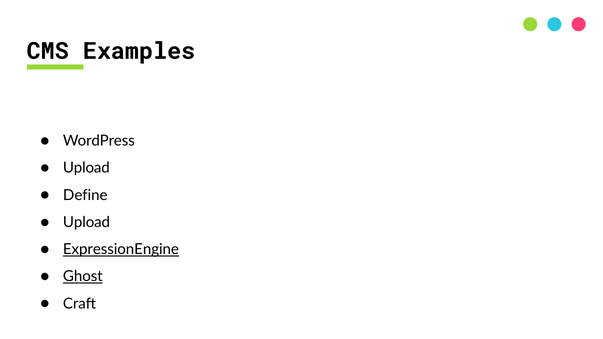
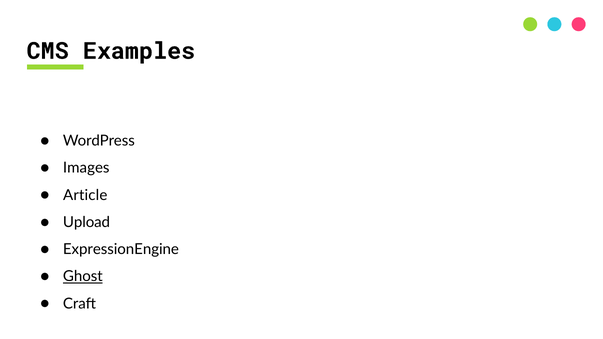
Upload: Upload -> Images (86, 168)
Define: Define -> Article (85, 195)
ExpressionEngine underline: present -> none (121, 250)
